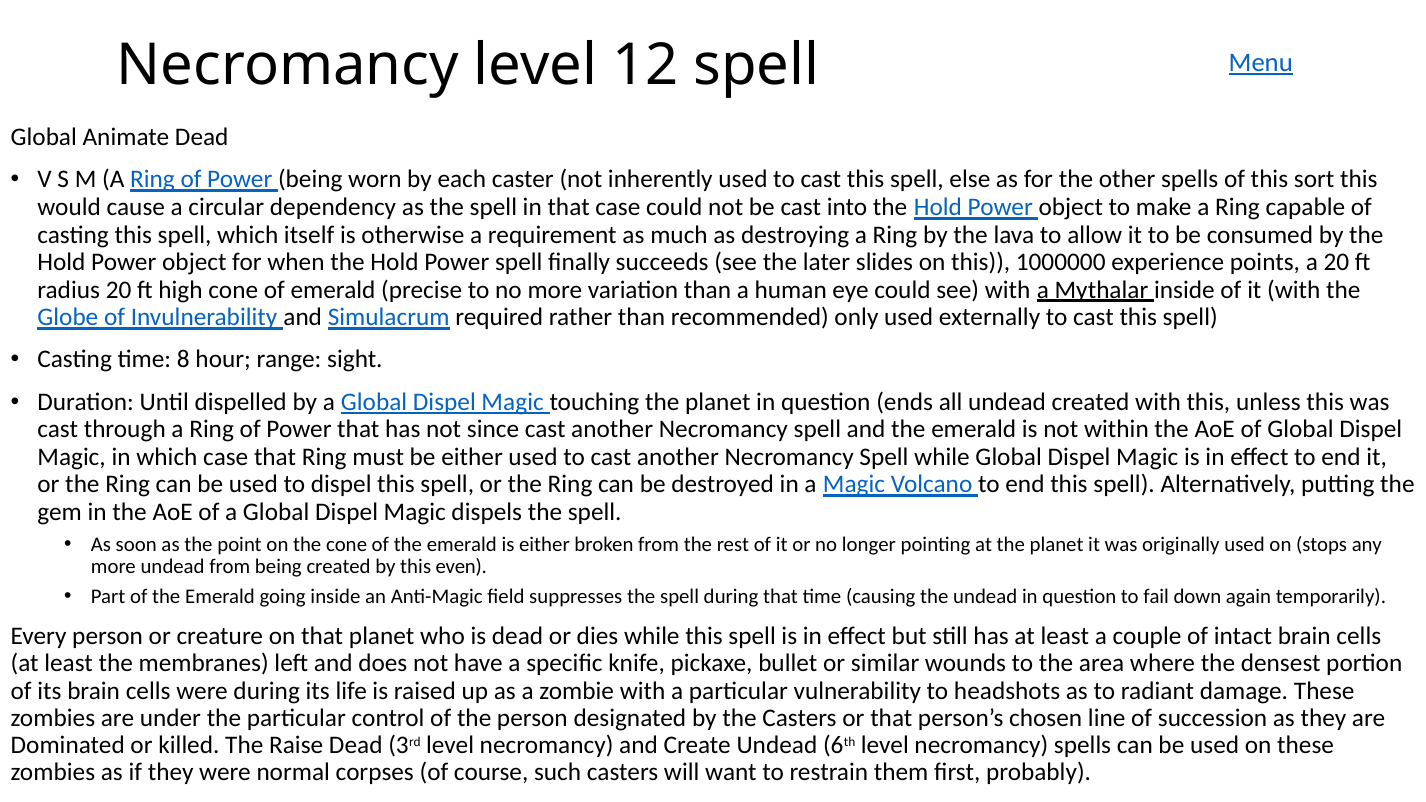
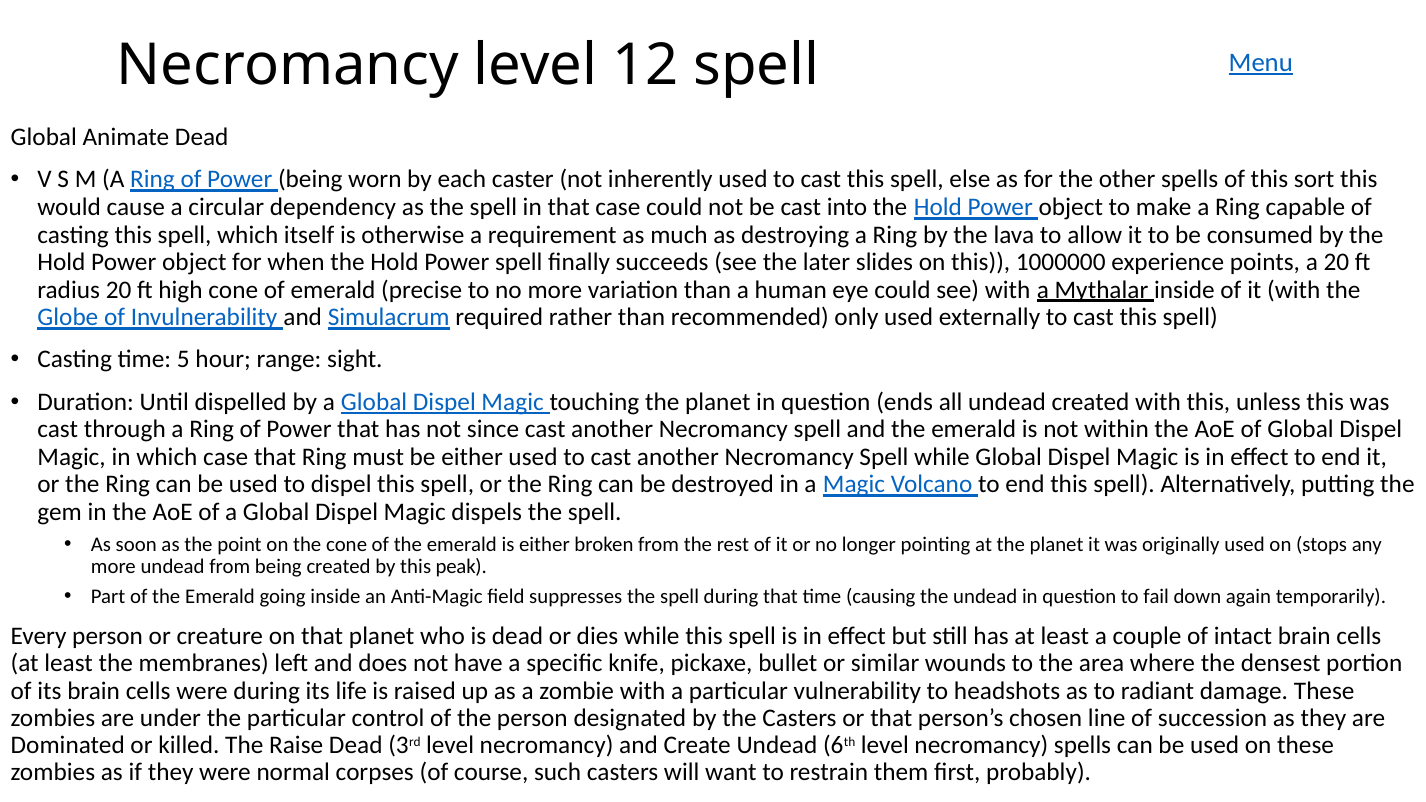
8: 8 -> 5 (183, 360)
even: even -> peak (461, 567)
